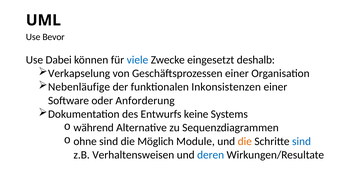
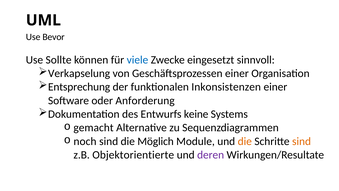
Dabei: Dabei -> Sollte (59, 60)
deshalb: deshalb -> sinnvoll (256, 60)
Nebenläufige: Nebenläufige -> Entsprechung (79, 87)
während: während -> gemacht (94, 127)
ohne: ohne -> noch (85, 141)
sind colour: blue -> orange (302, 141)
Verhaltensweisen: Verhaltensweisen -> Objektorientierte (133, 155)
deren colour: blue -> purple (211, 155)
